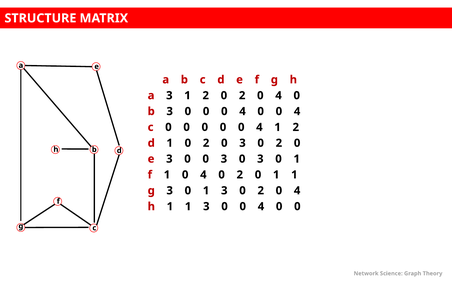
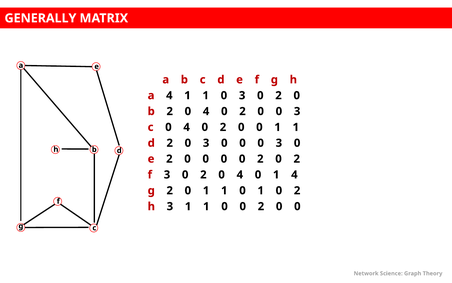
STRUCTURE: STRUCTURE -> GENERALLY (40, 18)
a 3: 3 -> 4 (169, 95)
2: 2 -> 1 (206, 95)
2: 2 -> 3 (242, 95)
4: 4 -> 2 (279, 95)
b 3: 3 -> 2 (170, 111)
0: 0 -> 4 (206, 111)
4: 4 -> 2 (243, 111)
4: 4 -> 3 (297, 111)
c 0 0: 0 -> 4 (187, 127)
0: 0 -> 2 (223, 127)
4: 4 -> 0 (259, 127)
2: 2 -> 1 (296, 127)
d 1: 1 -> 2 (170, 143)
2: 2 -> 3 (206, 143)
3: 3 -> 0 (243, 143)
2: 2 -> 3 (279, 143)
e 3: 3 -> 2 (169, 159)
3: 3 -> 0 (224, 159)
3: 3 -> 2 (260, 159)
1: 1 -> 2 (297, 159)
f 1: 1 -> 3 (167, 174)
4: 4 -> 2 (203, 174)
2: 2 -> 4 (240, 174)
0 1 1: 1 -> 4 (294, 174)
g 3: 3 -> 2 (170, 190)
3: 3 -> 1 (224, 190)
2: 2 -> 1 (261, 190)
4: 4 -> 2 (297, 190)
h 1: 1 -> 3 (170, 206)
3: 3 -> 1 (206, 206)
4: 4 -> 2 (261, 206)
